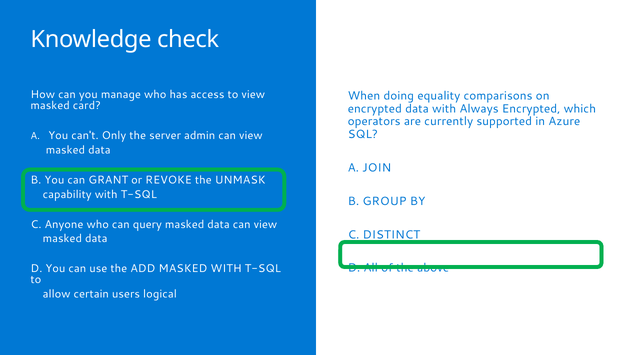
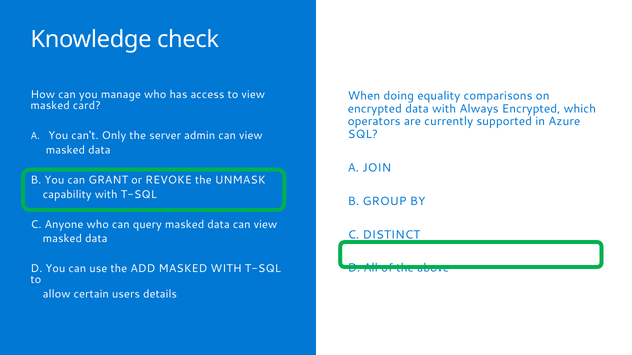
logical: logical -> details (160, 294)
